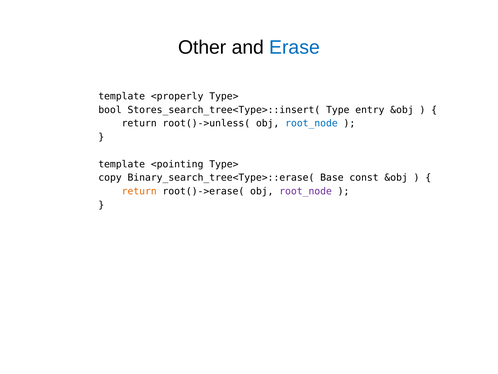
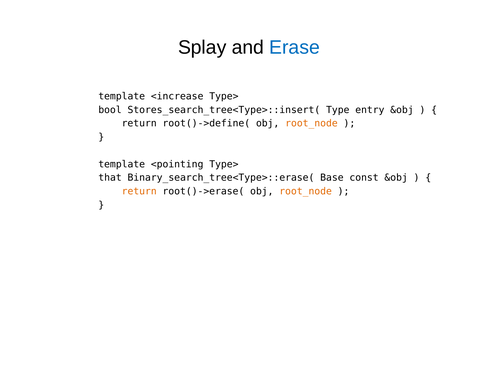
Other: Other -> Splay (202, 47)
<properly: <properly -> <increase (177, 96)
root()->unless(: root()->unless( -> root()->define( (206, 123)
root_node colour: blue -> orange (311, 123)
copy: copy -> that (110, 178)
root_node colour: purple -> orange (306, 191)
